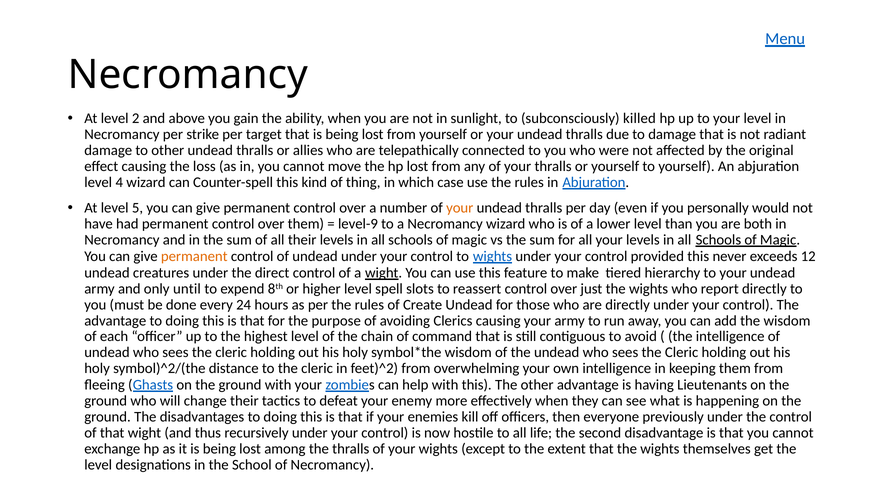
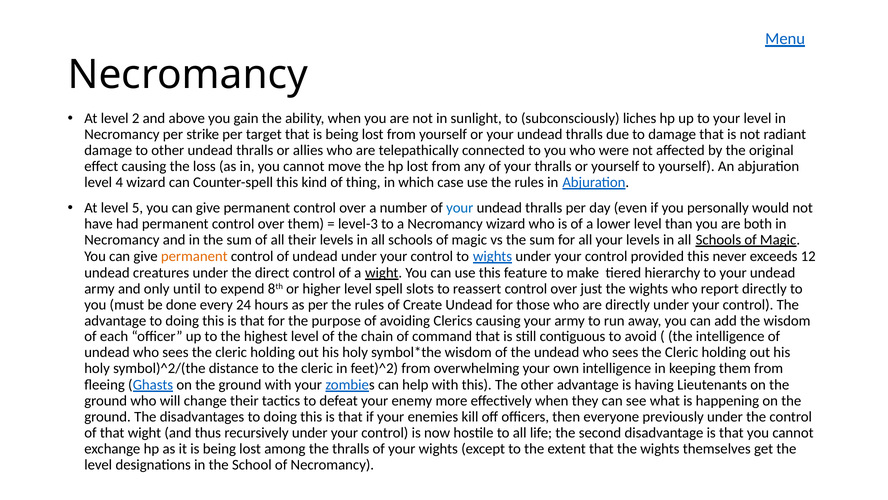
killed: killed -> liches (640, 118)
your colour: orange -> blue (460, 208)
level-9: level-9 -> level-3 (358, 224)
